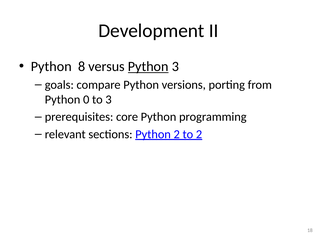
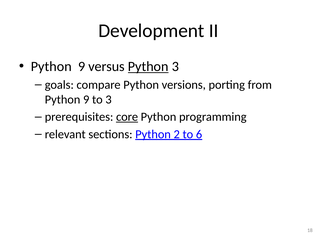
8: 8 -> 9 (82, 67)
0: 0 -> 9 (86, 100)
core underline: none -> present (127, 117)
to 2: 2 -> 6 (199, 134)
